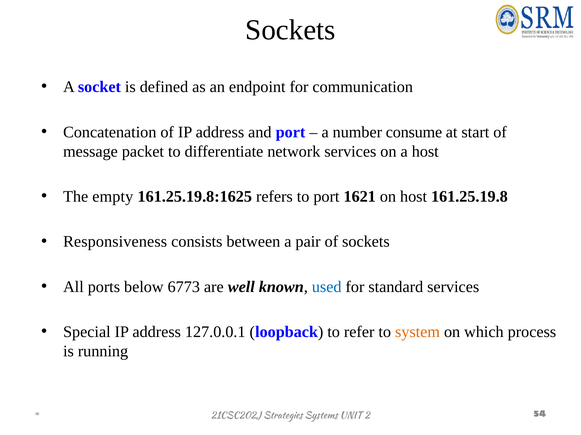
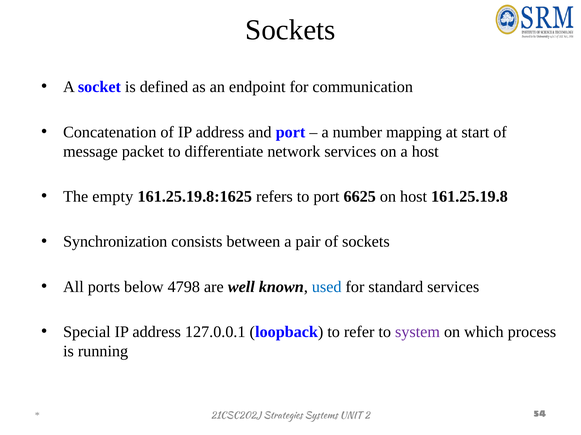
consume: consume -> mapping (414, 132)
1621: 1621 -> 6625 (360, 197)
Responsiveness: Responsiveness -> Synchronization (115, 242)
6773: 6773 -> 4798 (184, 287)
system colour: orange -> purple (417, 332)
